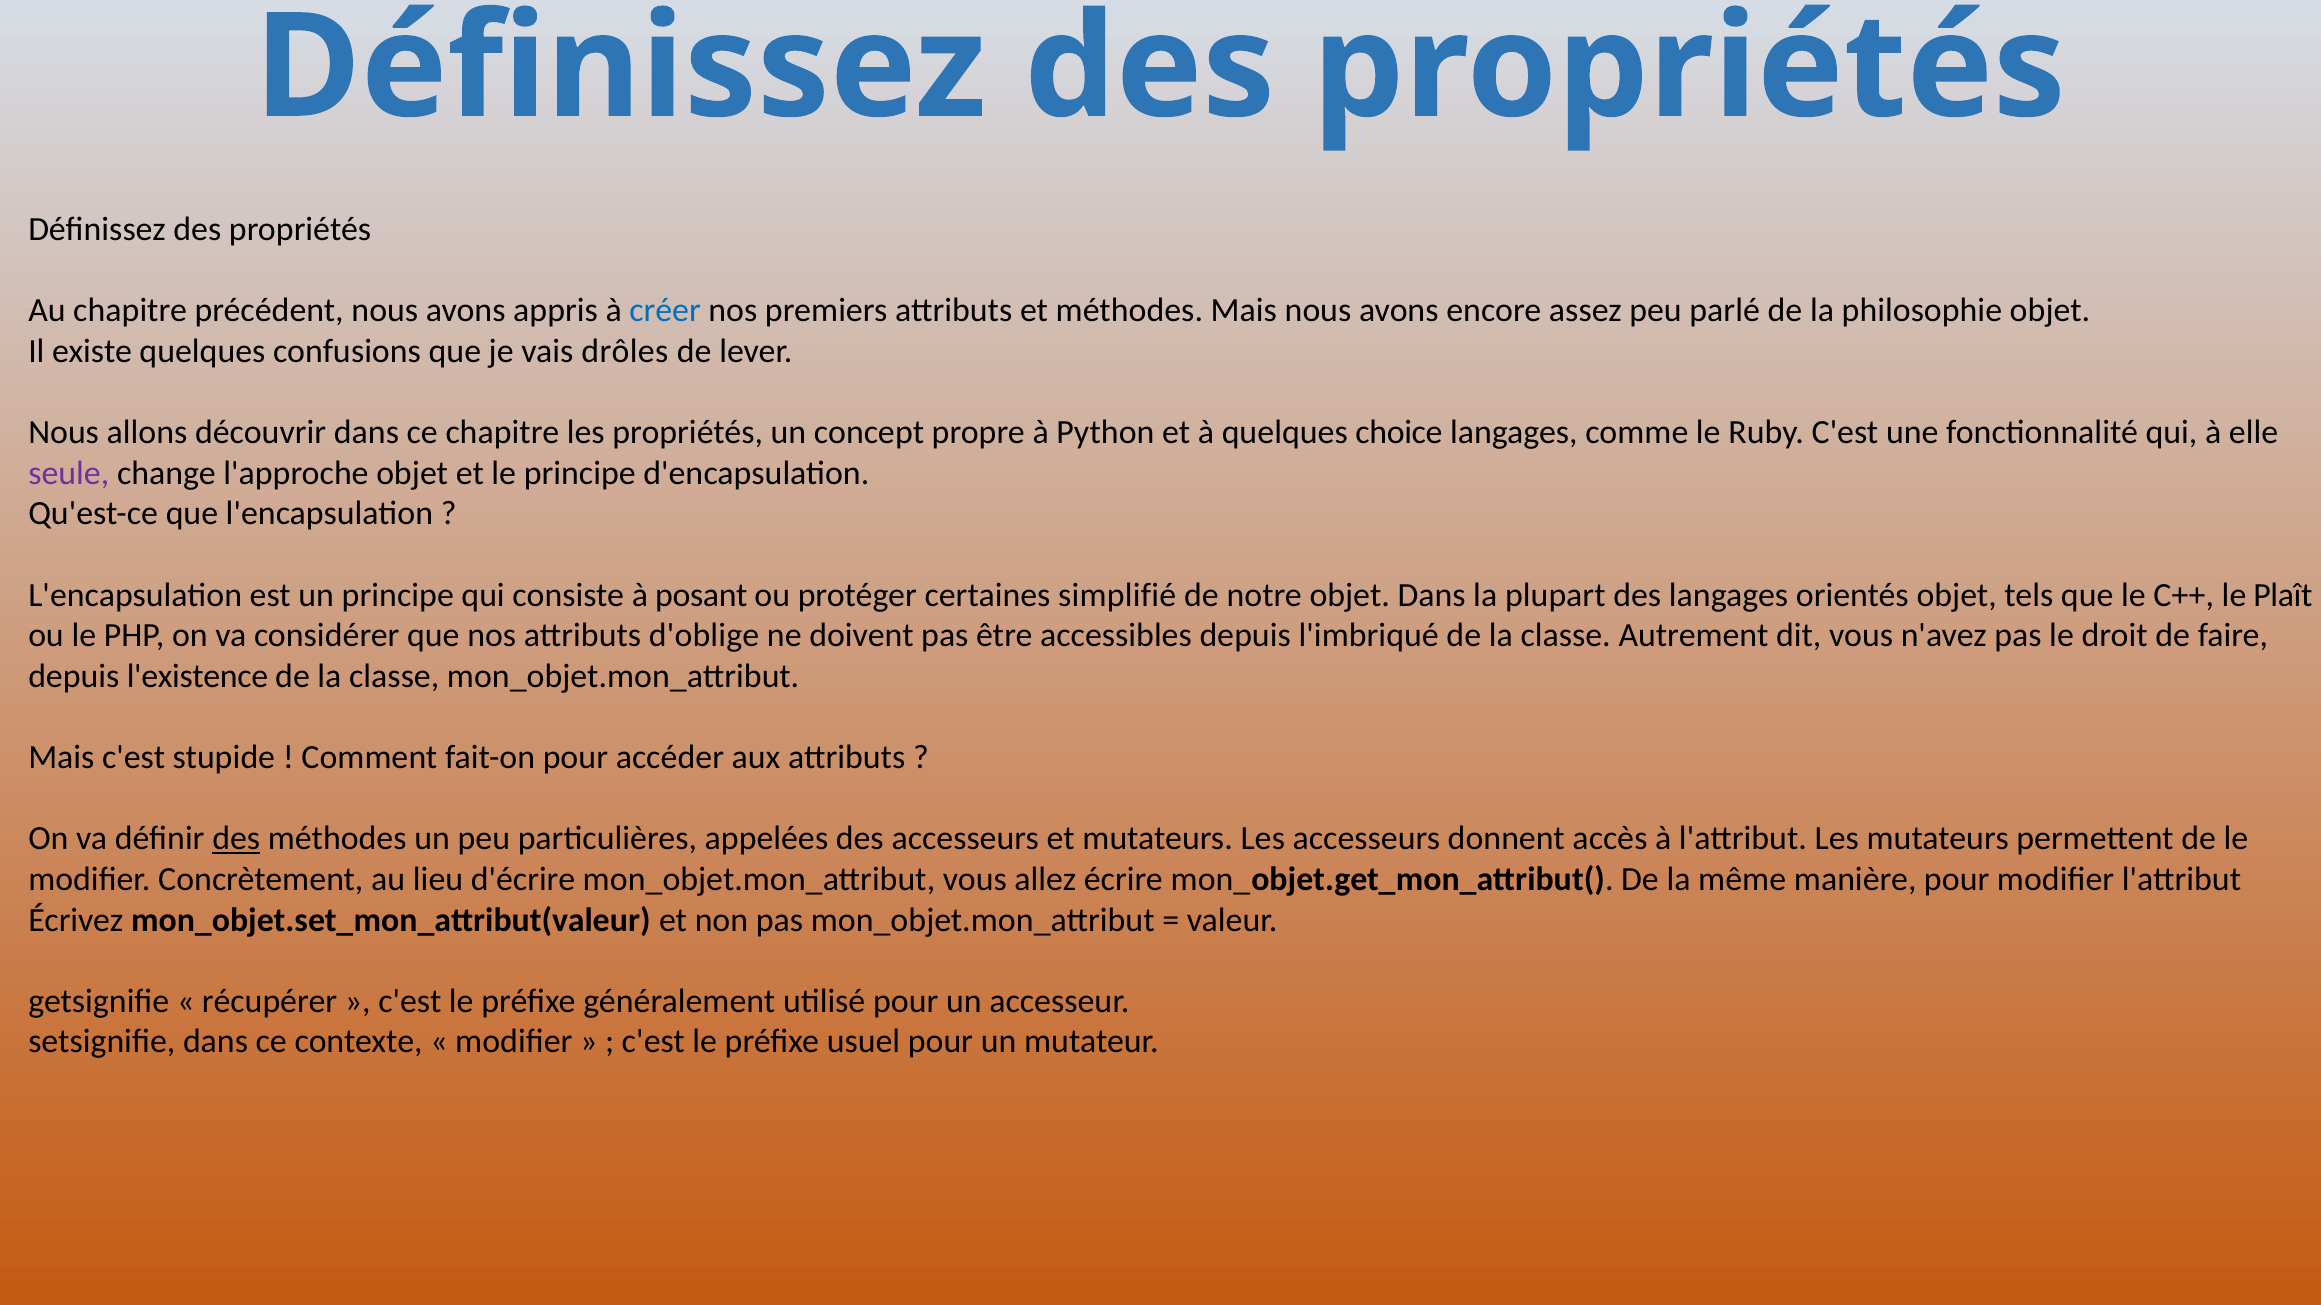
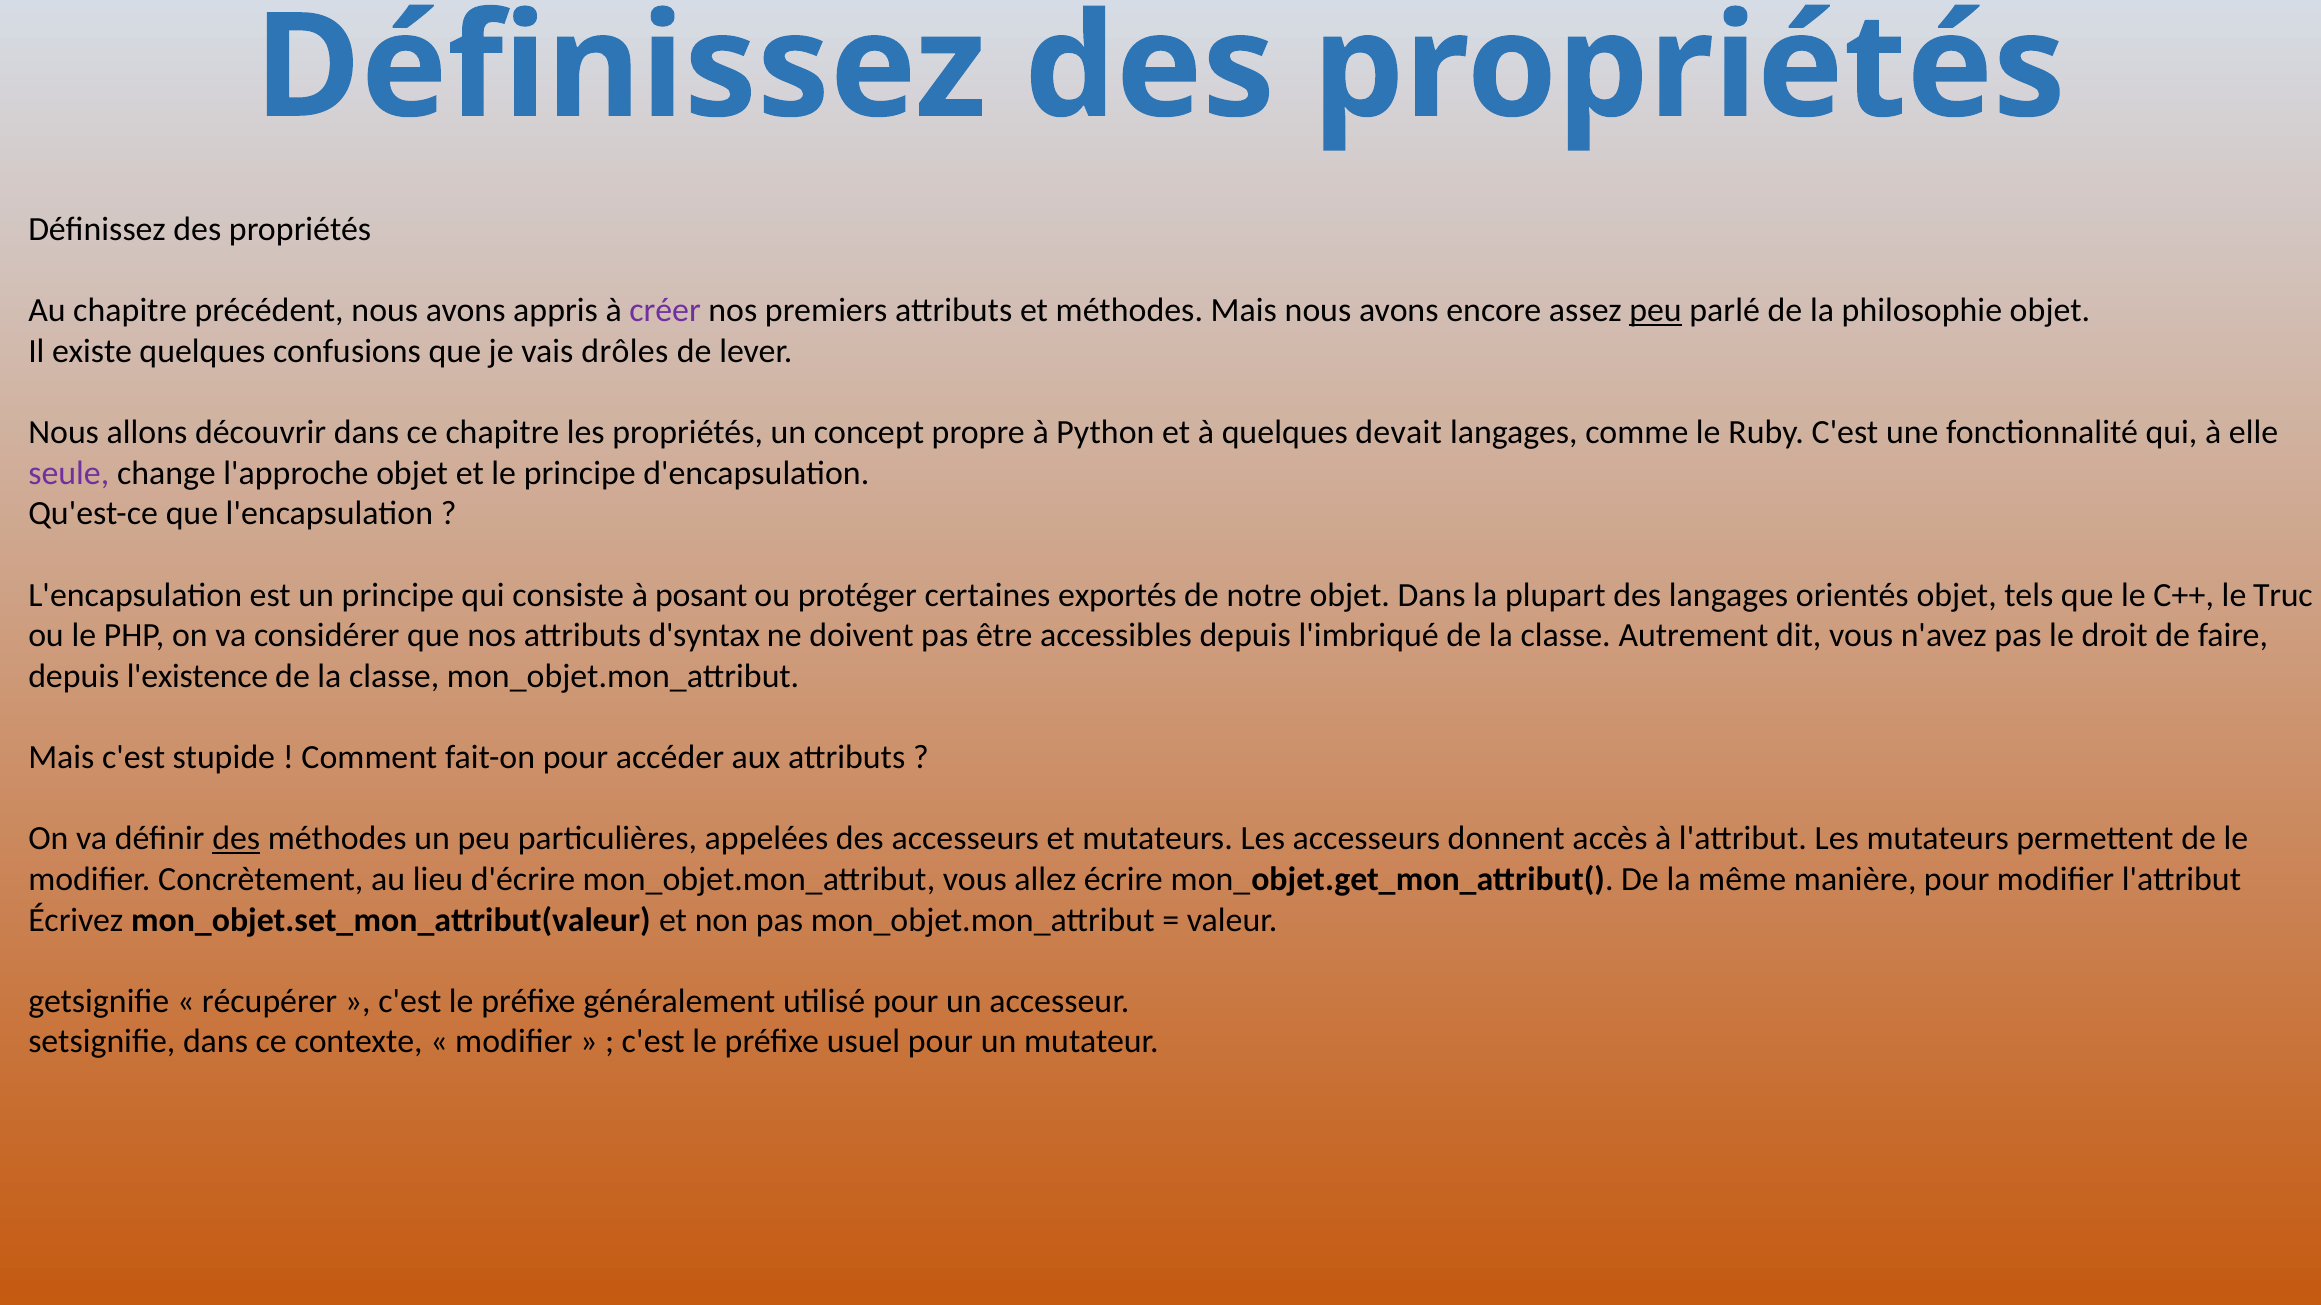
créer colour: blue -> purple (665, 311)
peu underline: none -> present (1656, 311)
choice: choice -> devait (1399, 433)
simplifié: simplifié -> exportés (1117, 595)
Plaît: Plaît -> Truc (2283, 595)
d'oblige: d'oblige -> d'syntax (704, 636)
